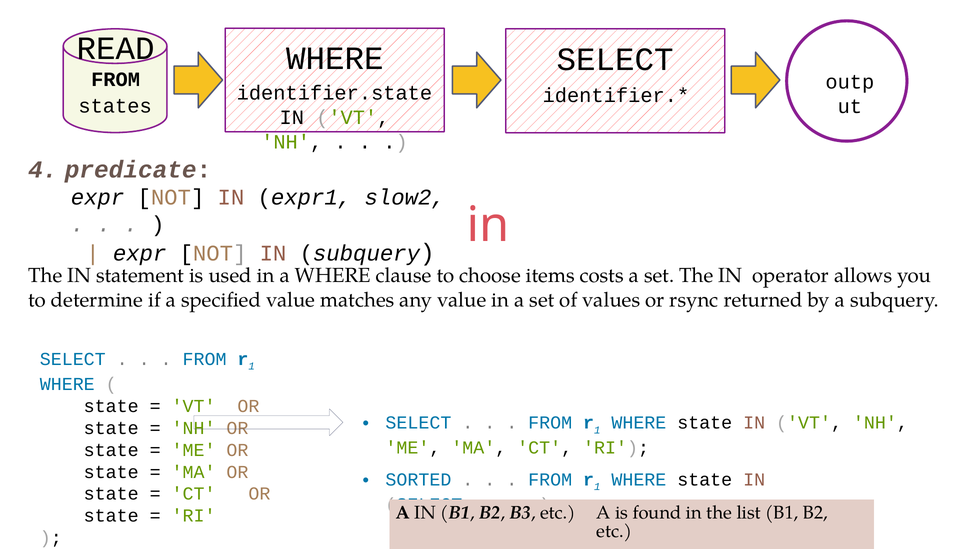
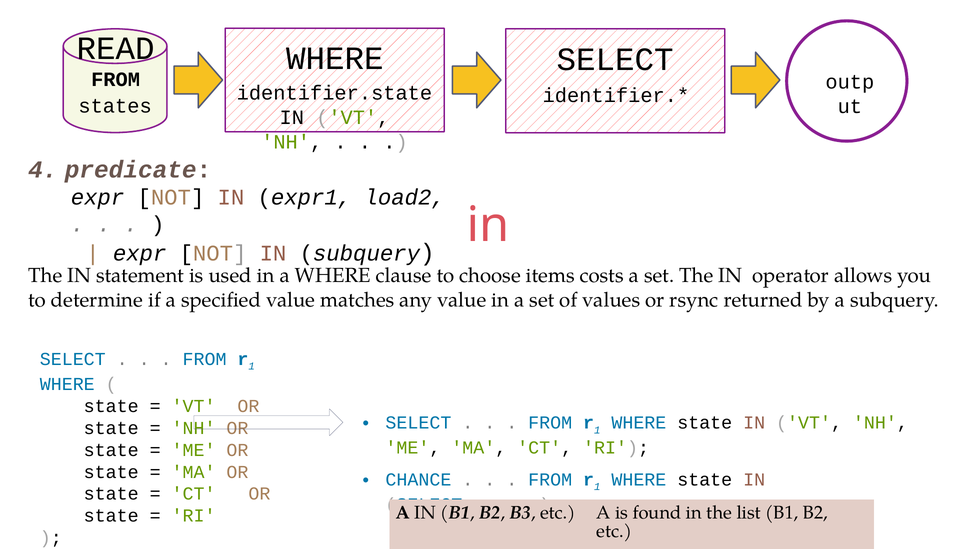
slow2: slow2 -> load2 (405, 197)
SORTED: SORTED -> CHANCE (418, 480)
